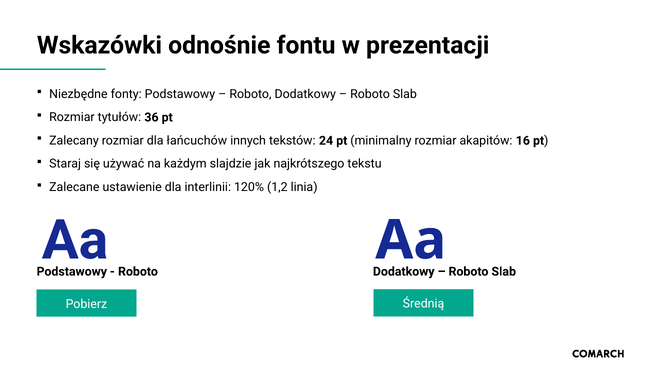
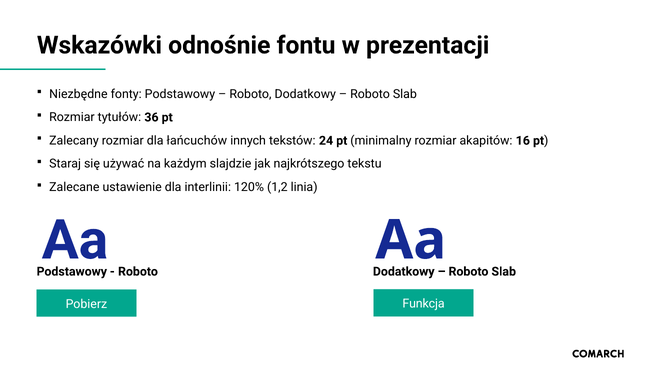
Średnią: Średnią -> Funkcja (424, 304)
